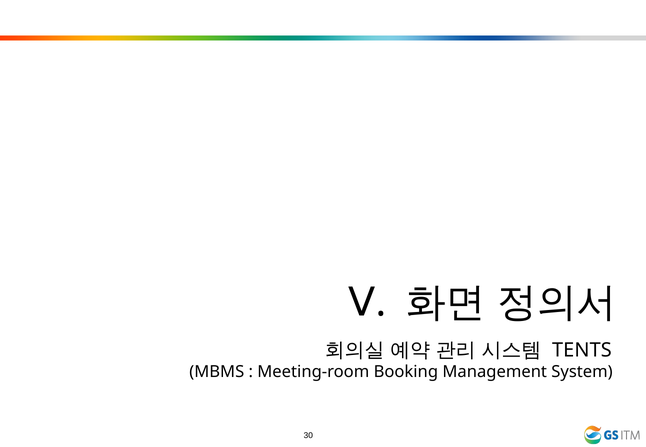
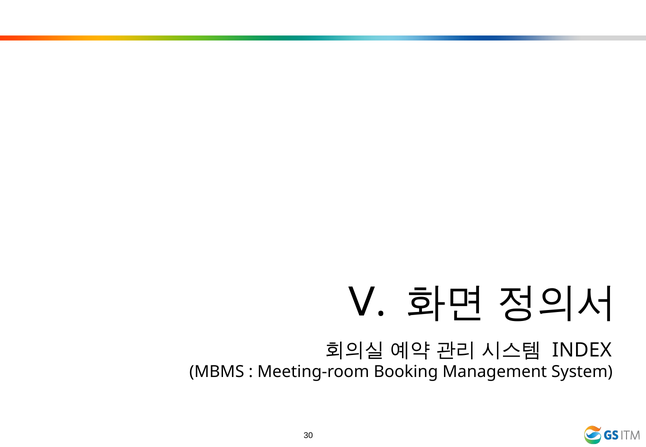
TENTS: TENTS -> INDEX (582, 350)
